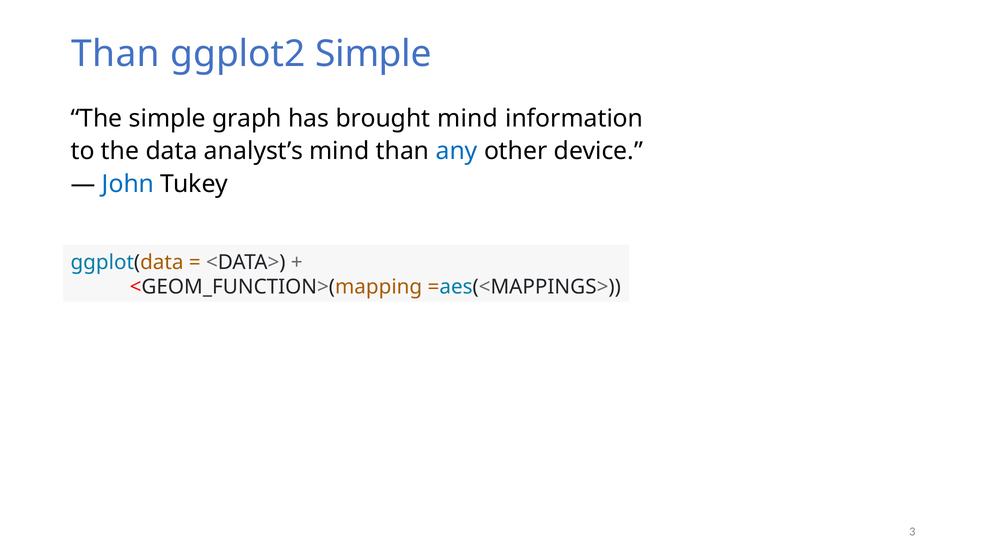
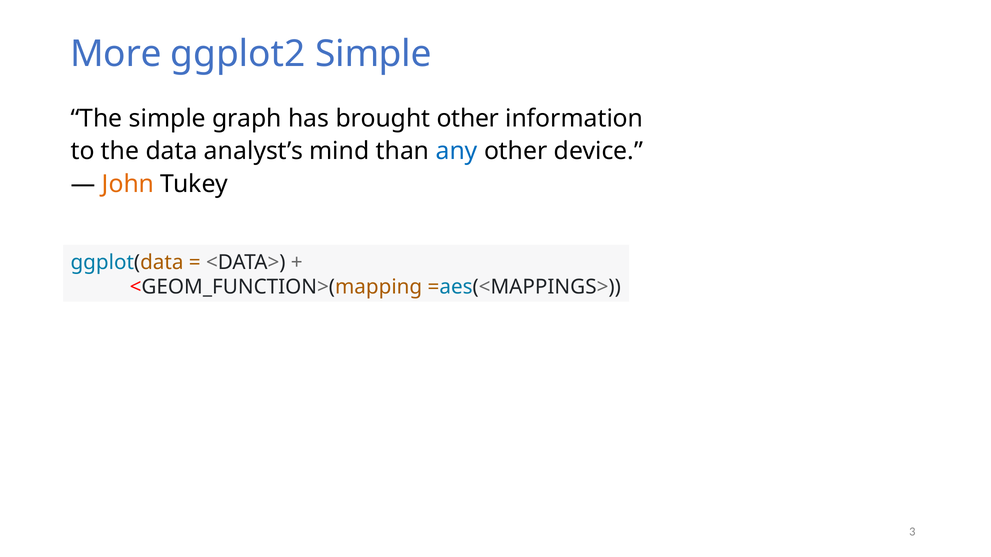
Than: Than -> More (116, 54)
brought mind: mind -> other (468, 119)
John colour: blue -> orange (128, 184)
